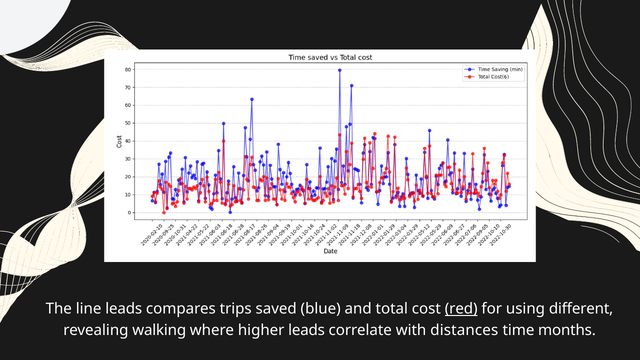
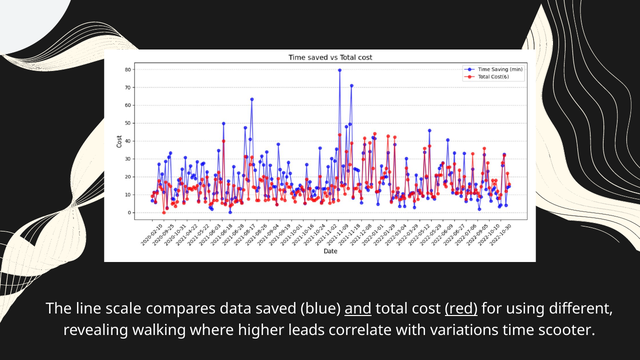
line leads: leads -> scale (124, 309)
trips: trips -> data (236, 309)
and underline: none -> present (358, 309)
distances: distances -> variations (464, 330)
months: months -> scooter (567, 330)
